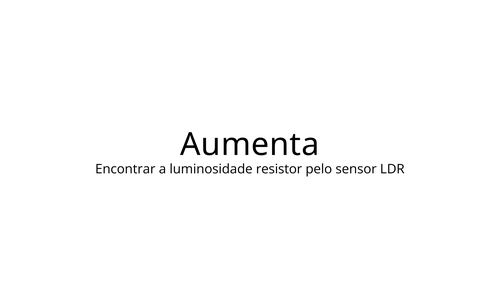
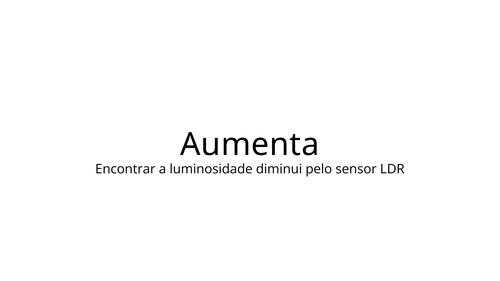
resistor: resistor -> diminui (279, 169)
